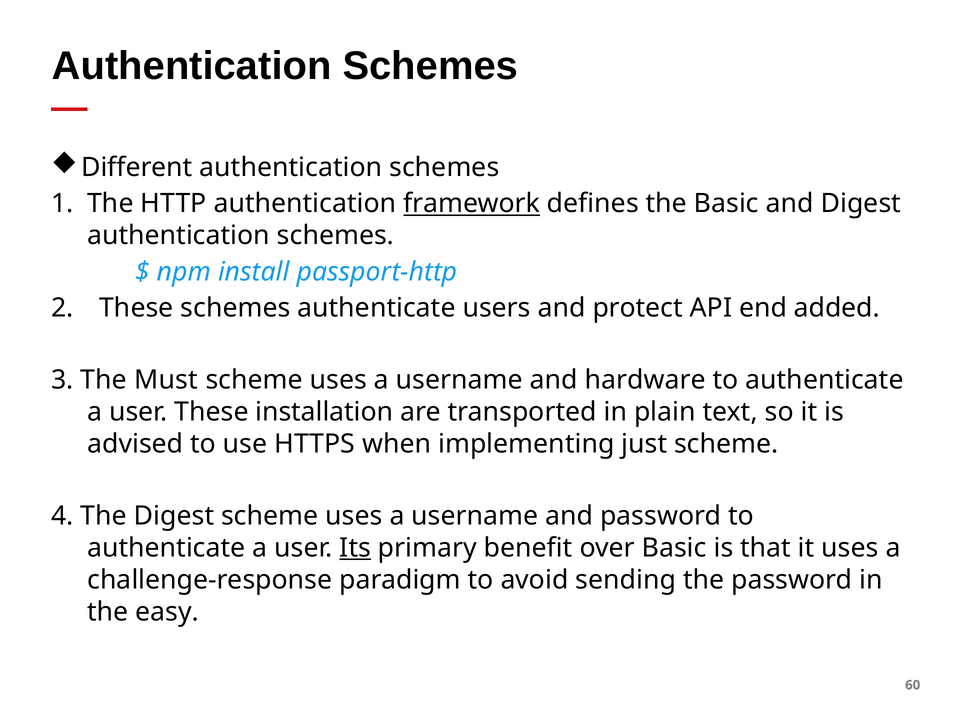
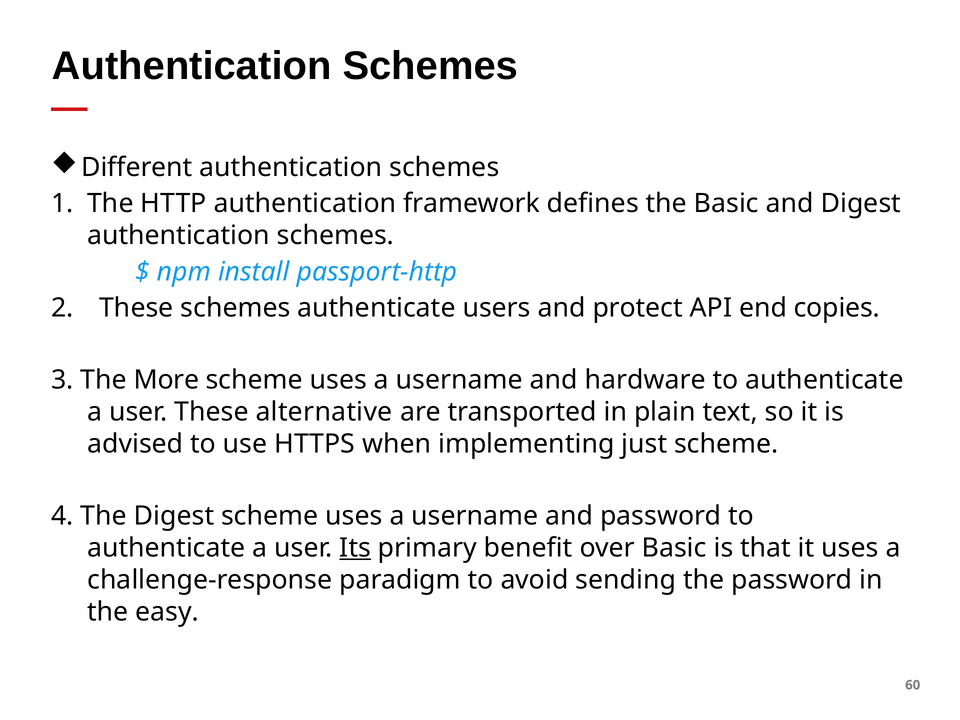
framework underline: present -> none (472, 204)
added: added -> copies (837, 308)
Must: Must -> More (166, 380)
installation: installation -> alternative (324, 412)
